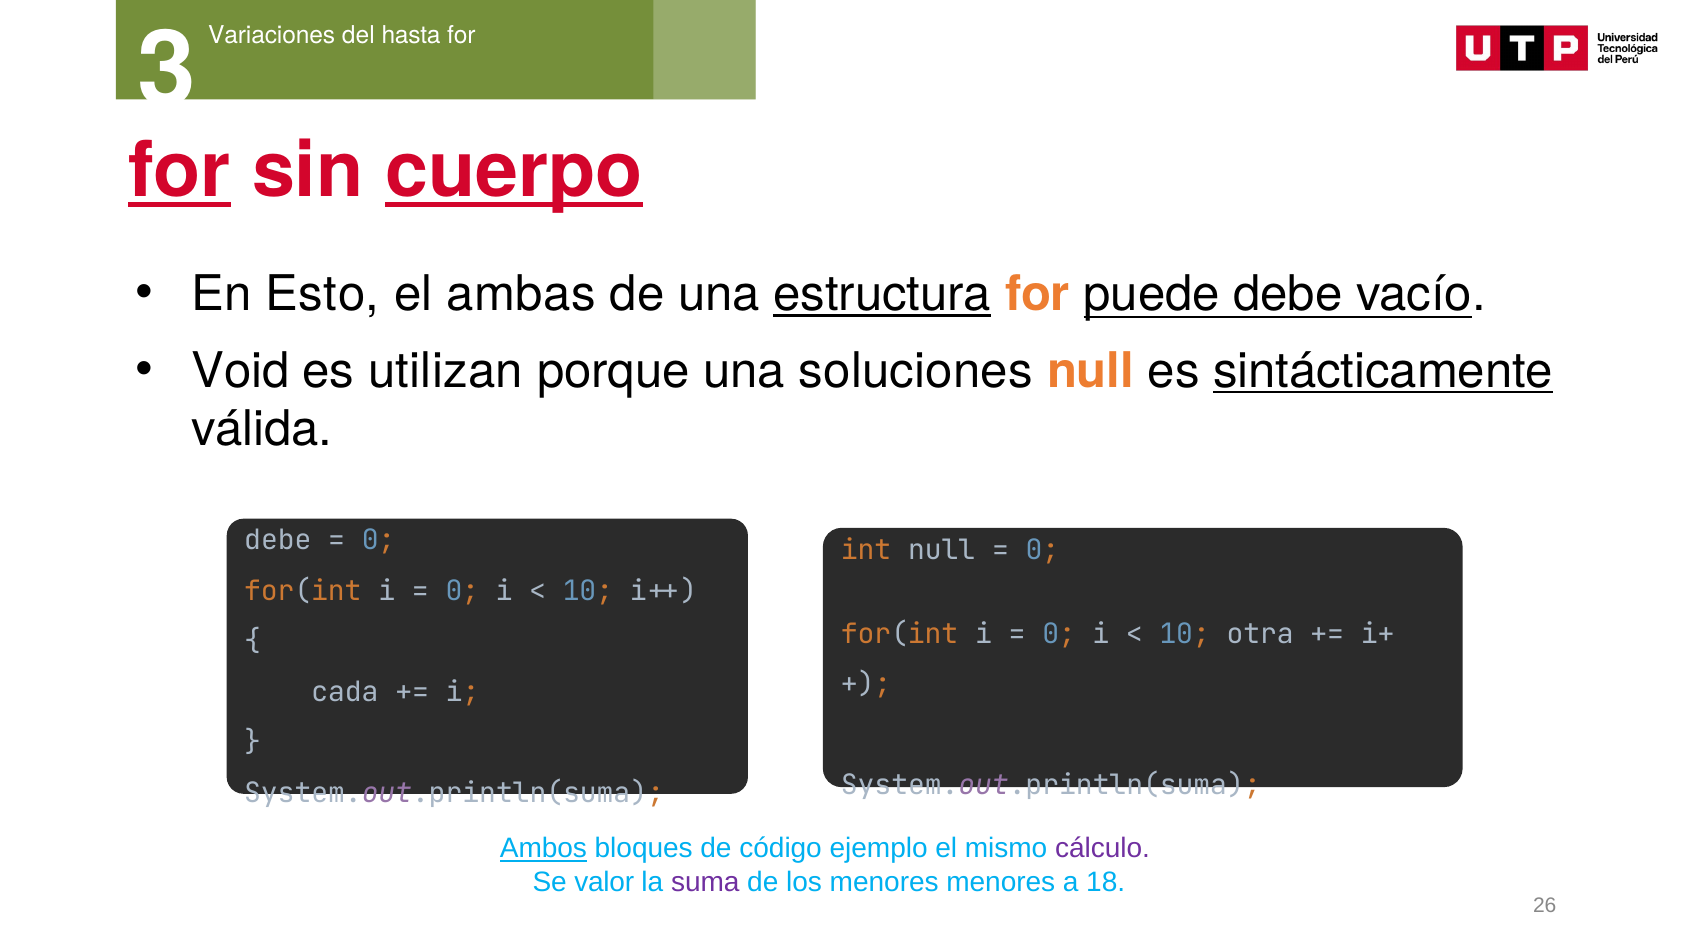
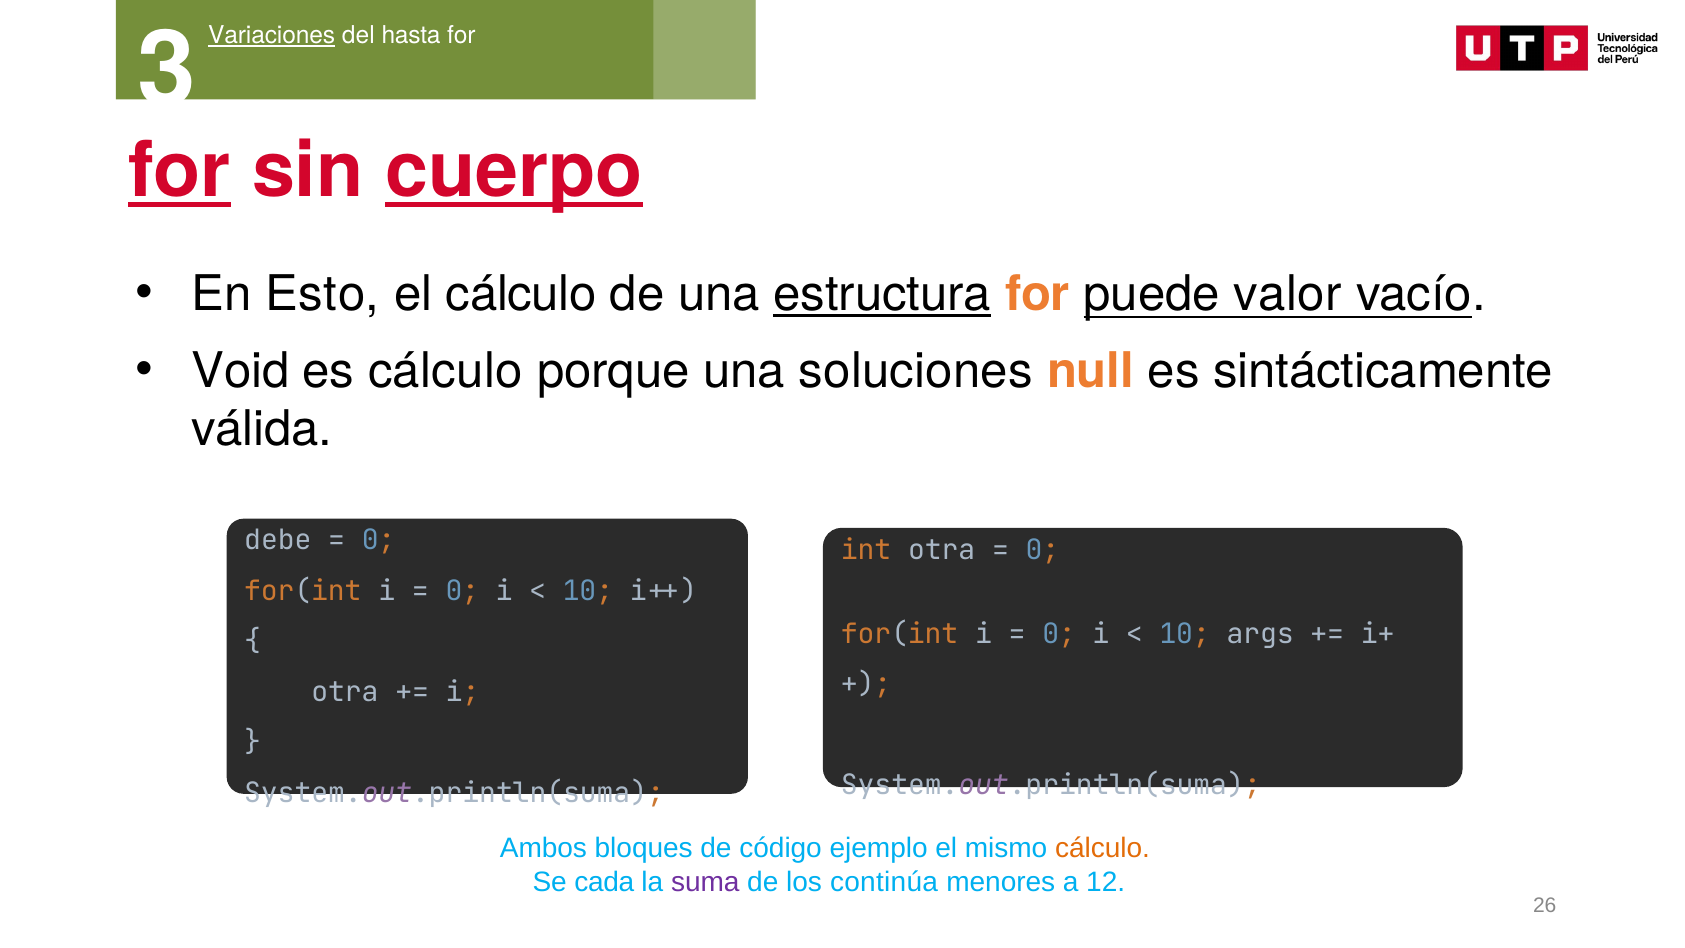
Variaciones underline: none -> present (272, 35)
el ambas: ambas -> cálculo (521, 294)
puede debe: debe -> valor (1288, 294)
es utilizan: utilizan -> cálculo (446, 371)
sintácticamente underline: present -> none (1383, 371)
int null: null -> otra (942, 550)
otra: otra -> args (1260, 634)
cada: cada -> otra (345, 692)
Ambos underline: present -> none (543, 848)
cálculo colour: purple -> orange (1103, 848)
valor: valor -> cada (604, 882)
los menores: menores -> continúa (884, 882)
18: 18 -> 12 (1106, 882)
